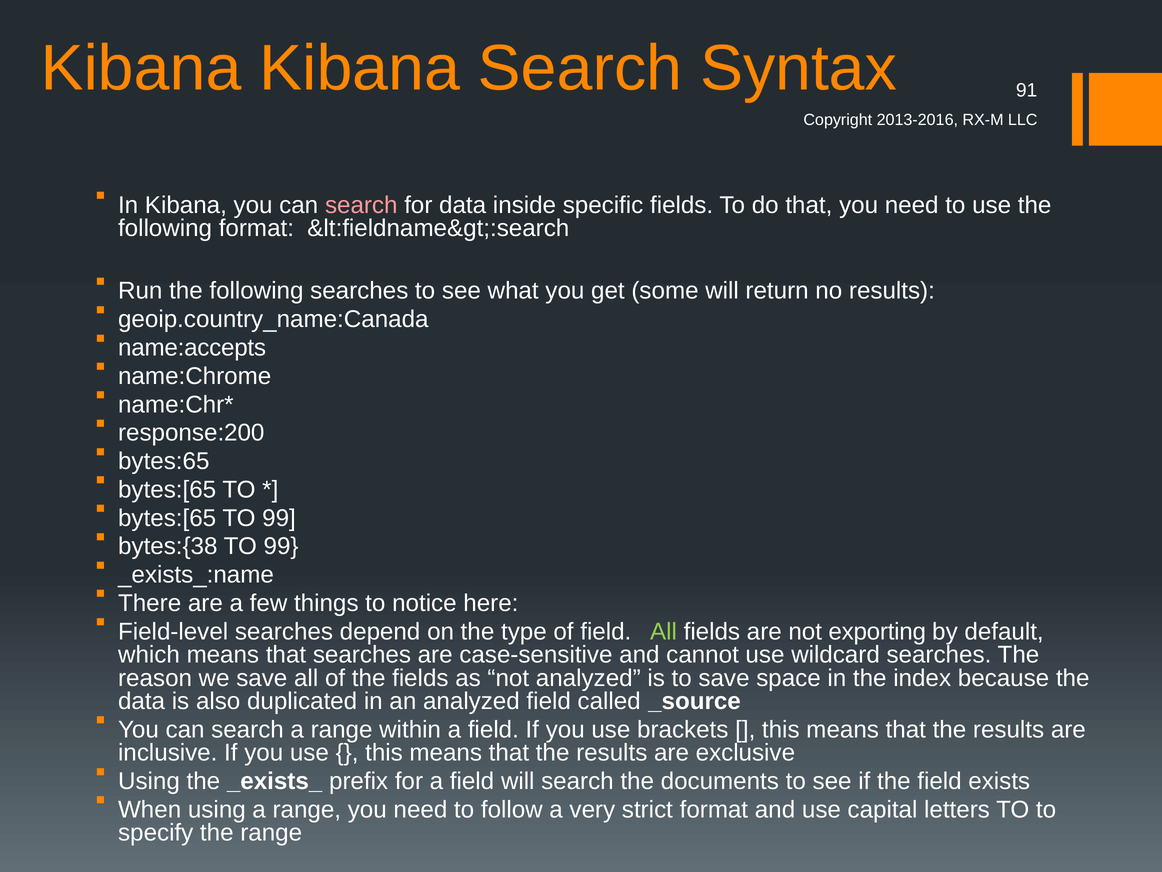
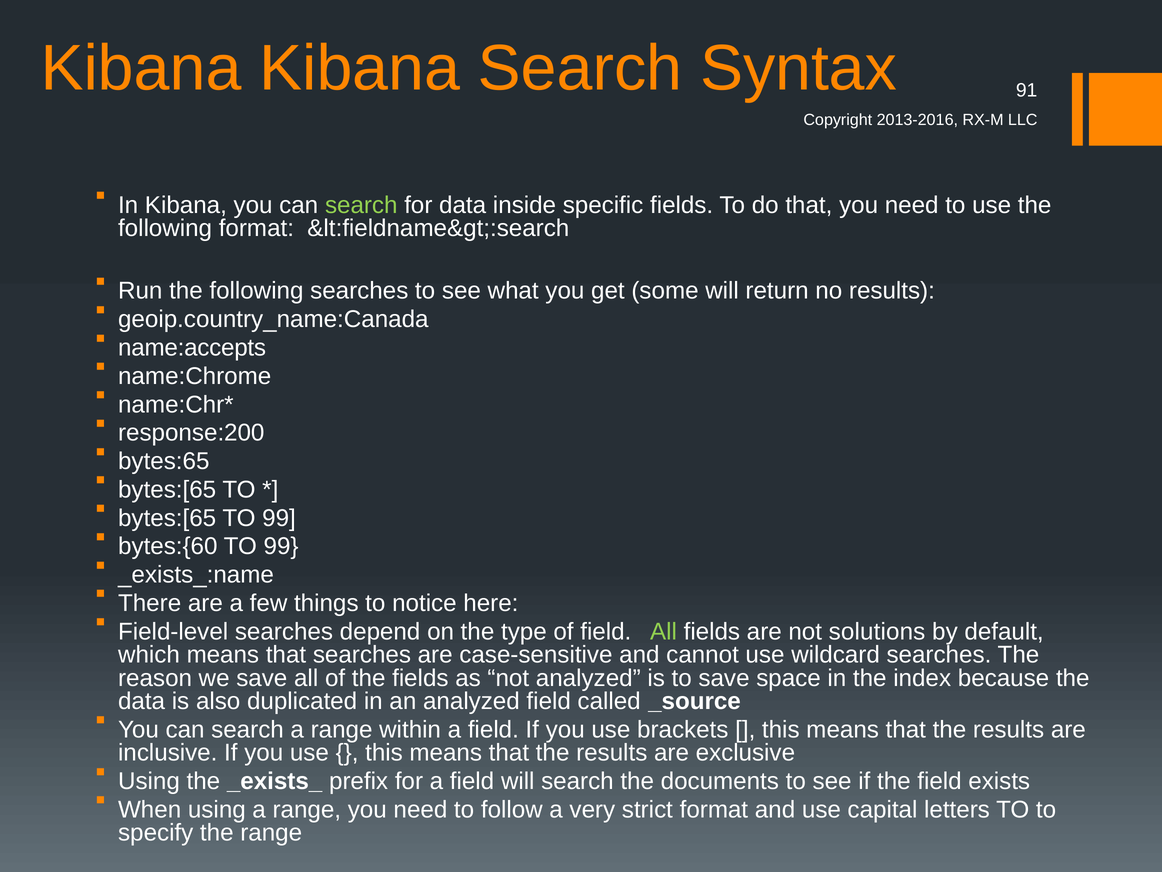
search colour: pink -> light green (361, 205)
bytes:{38: bytes:{38 -> bytes:{60 (168, 546)
exporting: exporting -> solutions (877, 631)
